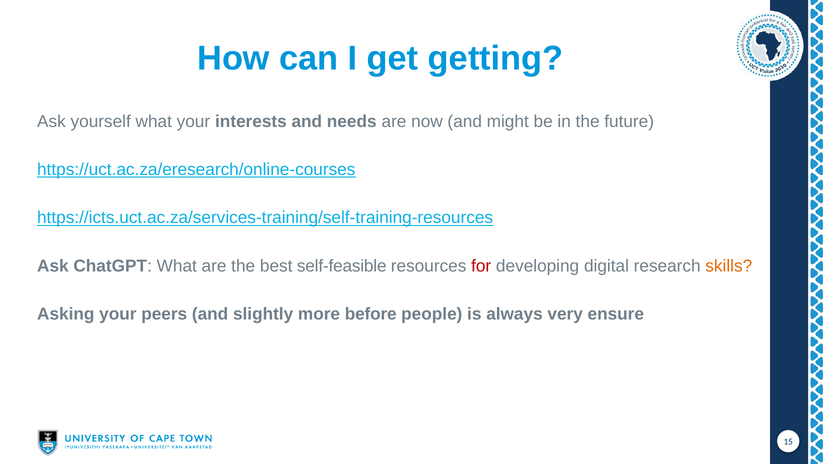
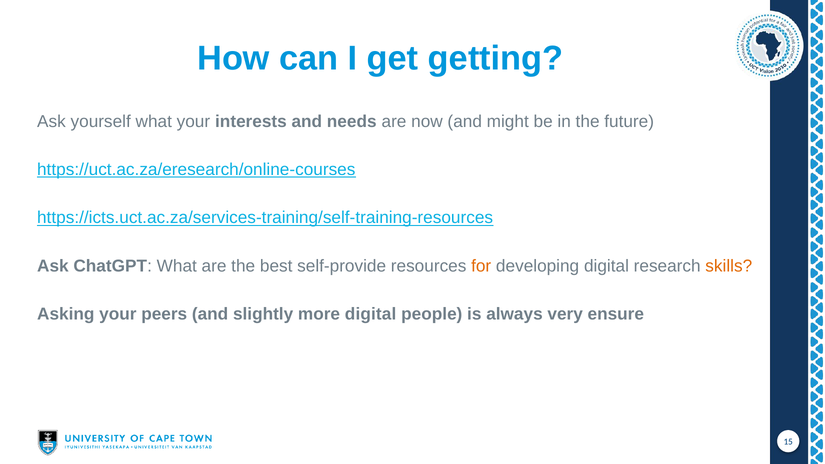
self-feasible: self-feasible -> self-provide (342, 266)
for colour: red -> orange (481, 266)
more before: before -> digital (371, 314)
